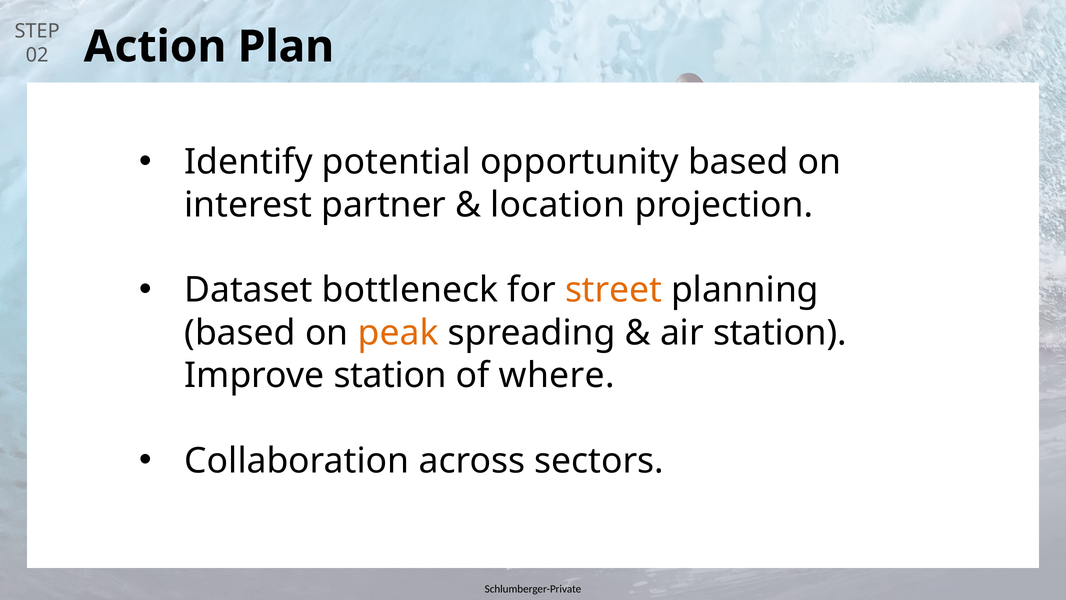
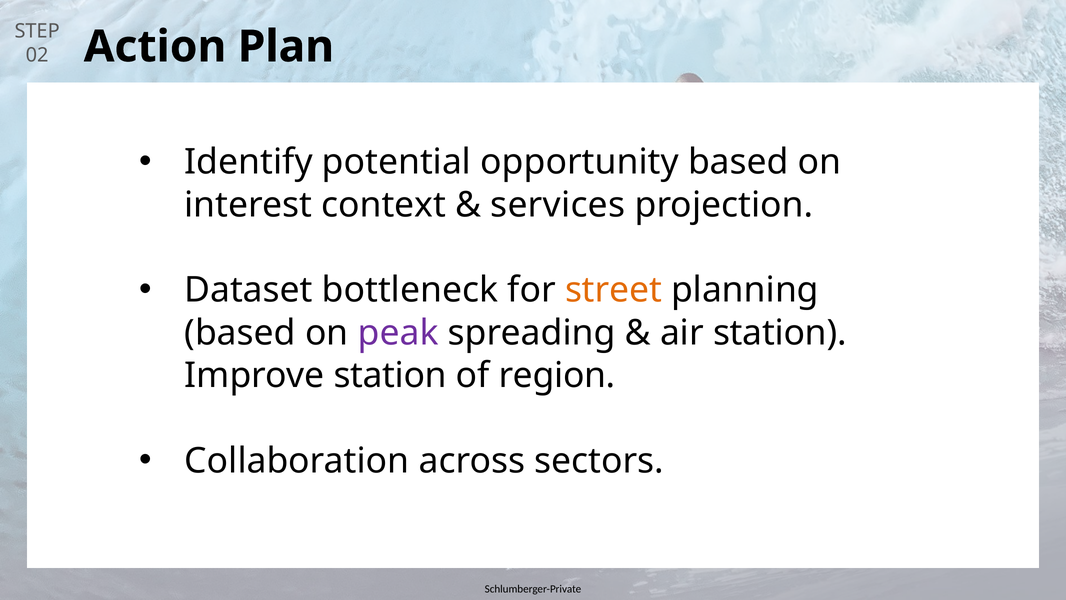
partner: partner -> context (384, 205)
location: location -> services (558, 205)
peak colour: orange -> purple (398, 333)
where: where -> region (557, 375)
